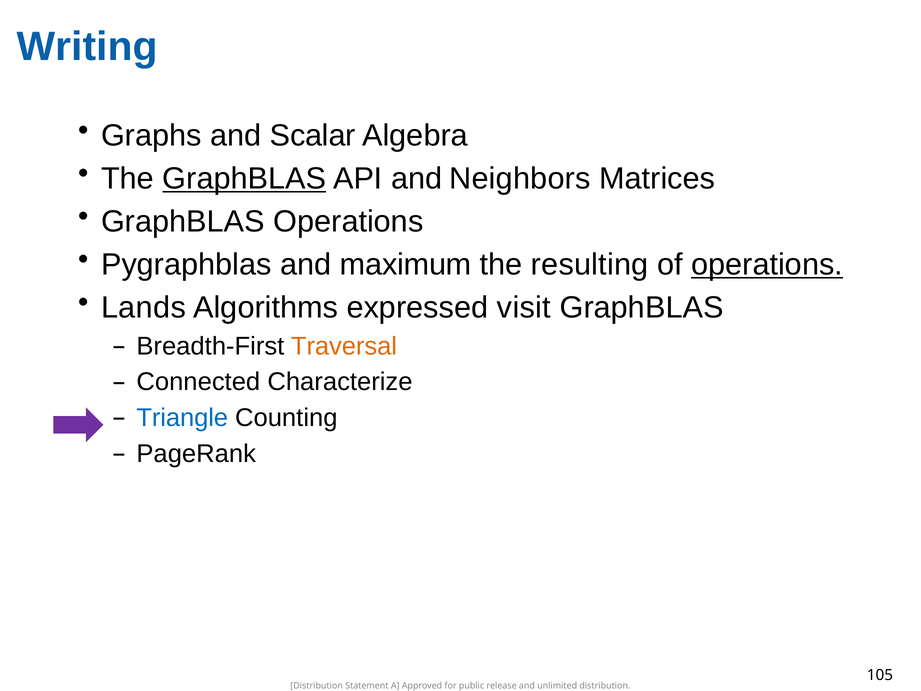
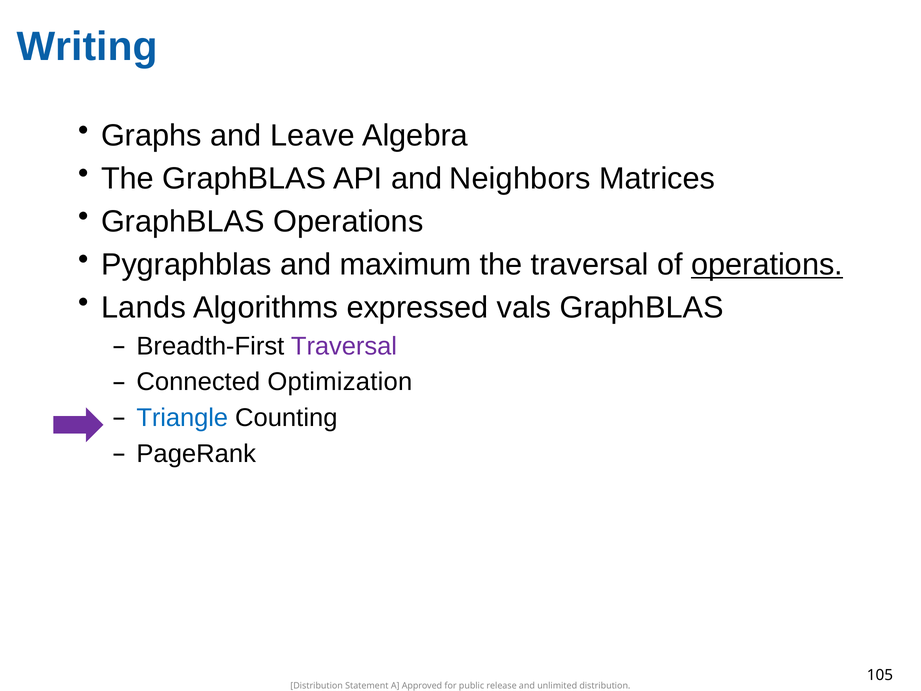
Scalar: Scalar -> Leave (312, 136)
GraphBLAS underline: present -> none (244, 179)
the resulting: resulting -> traversal (590, 264)
visit: visit -> vals (524, 307)
Traversal colour: orange -> purple (344, 346)
Characterize: Characterize -> Optimization (340, 382)
